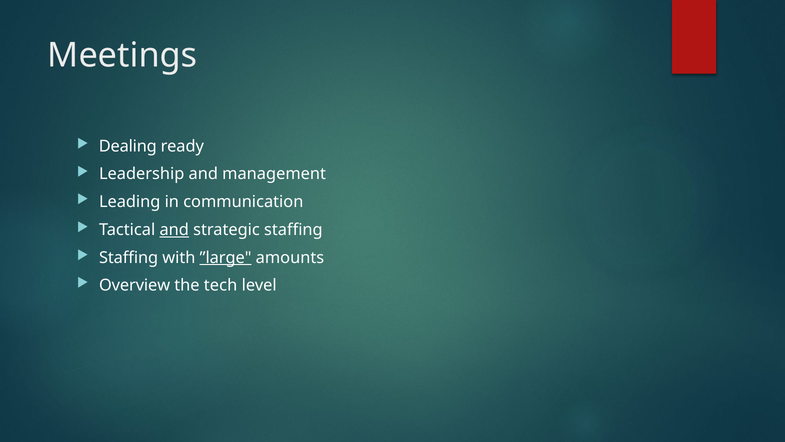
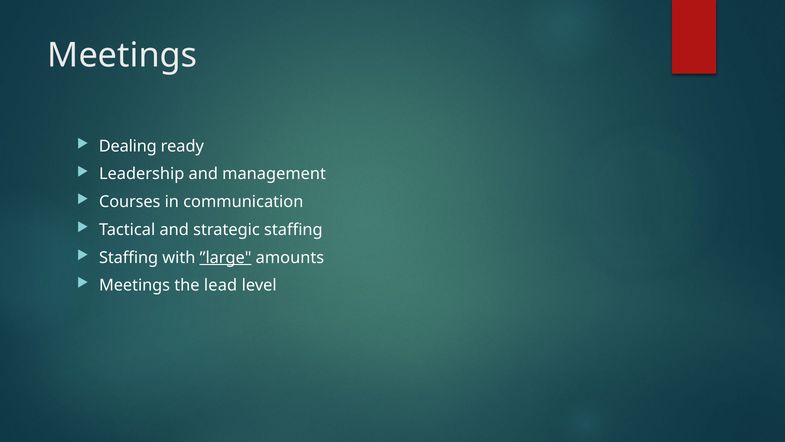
Leading: Leading -> Courses (130, 202)
and underline: present -> none (174, 230)
Overview: Overview -> Meetings (135, 285)
tech: tech -> lead (221, 285)
